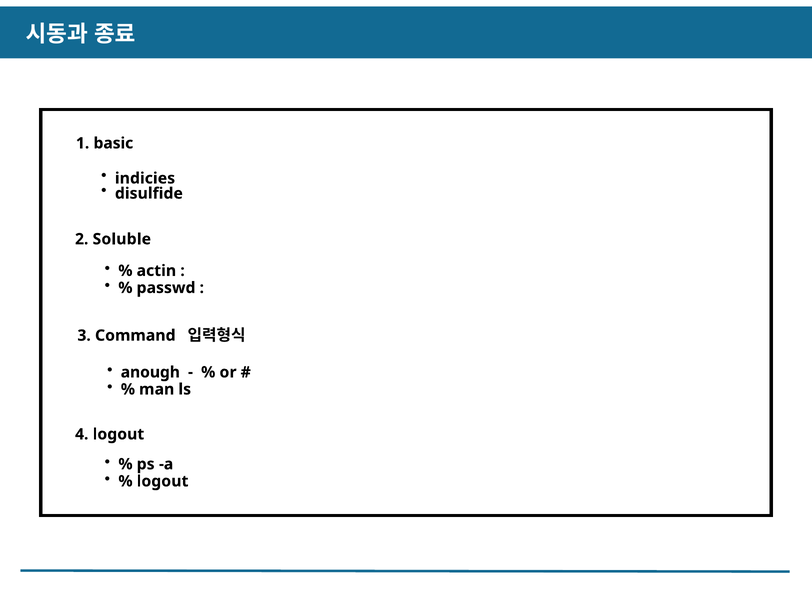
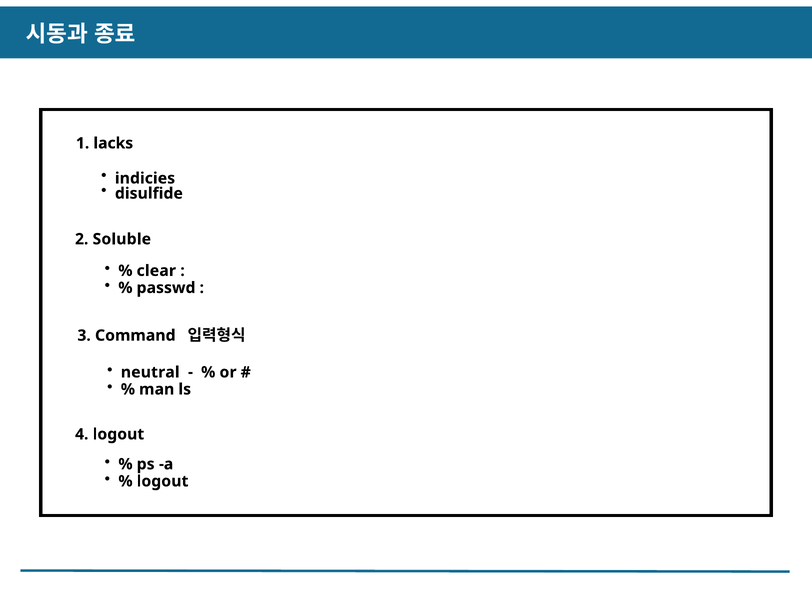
basic: basic -> lacks (113, 143)
actin: actin -> clear (156, 271)
anough: anough -> neutral (150, 372)
